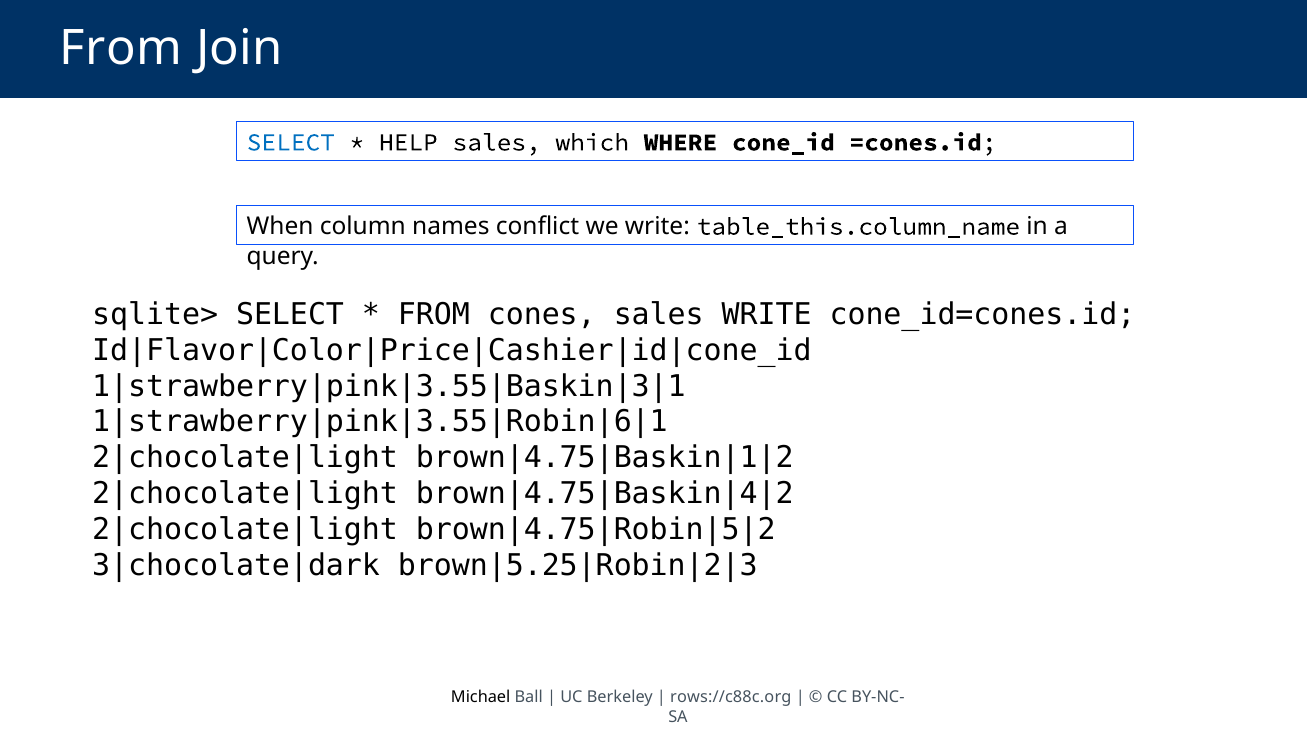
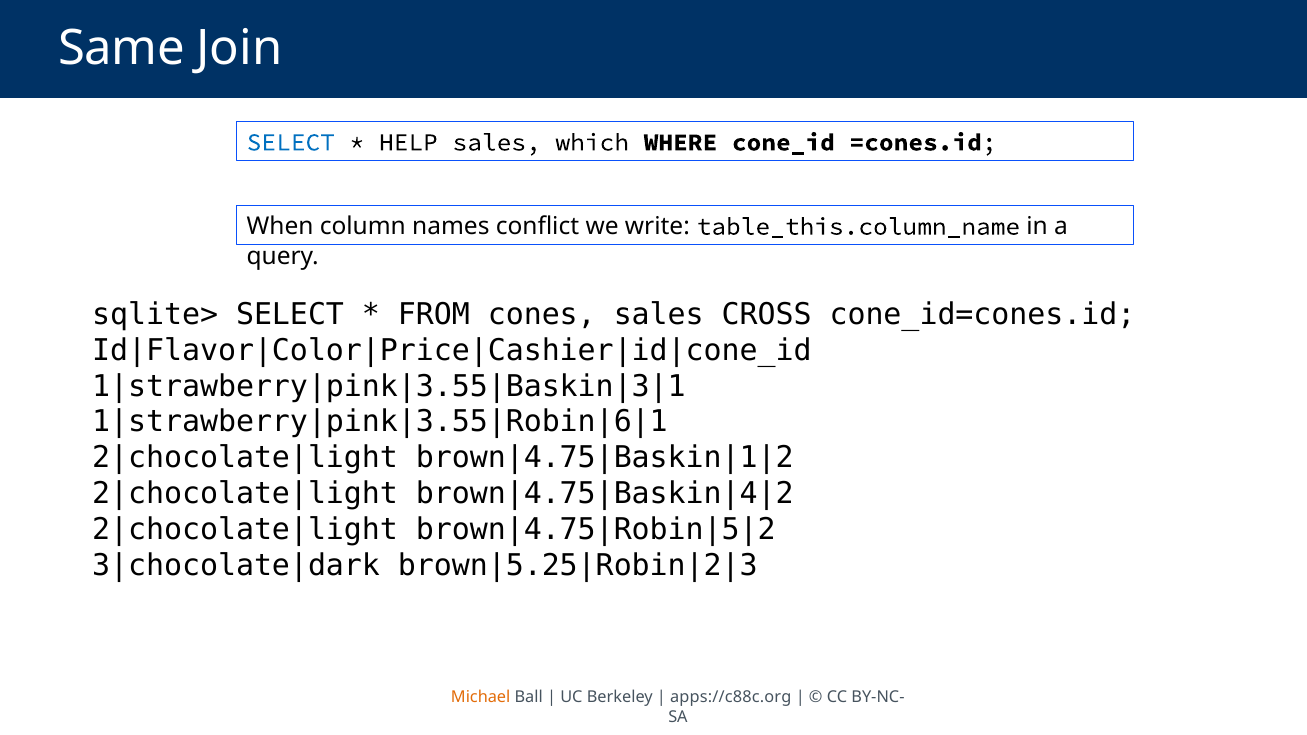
From: From -> Same (122, 49)
sales WRITE: WRITE -> CROSS (767, 314)
Michael colour: black -> orange (481, 697)
rows://c88c.org: rows://c88c.org -> apps://c88c.org (731, 697)
